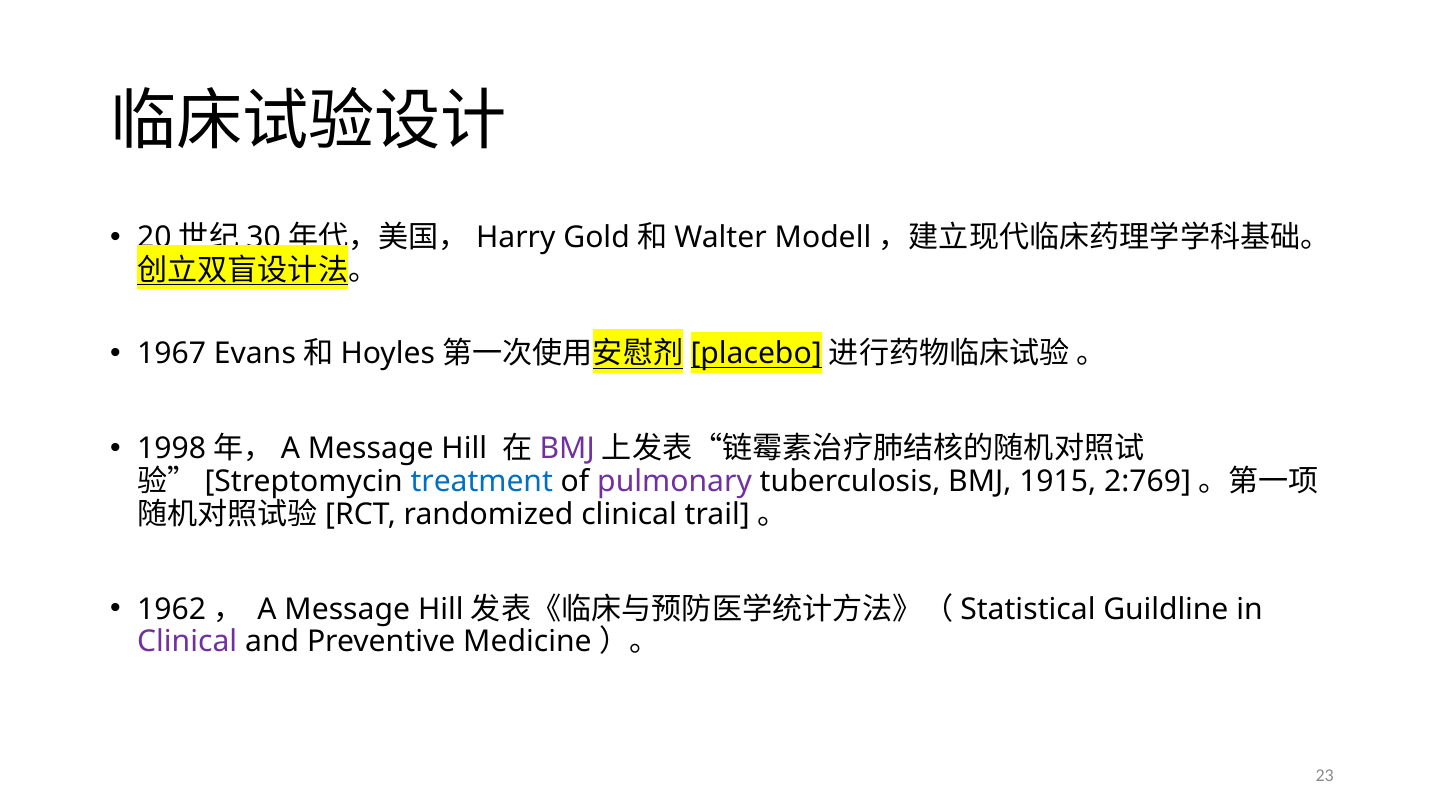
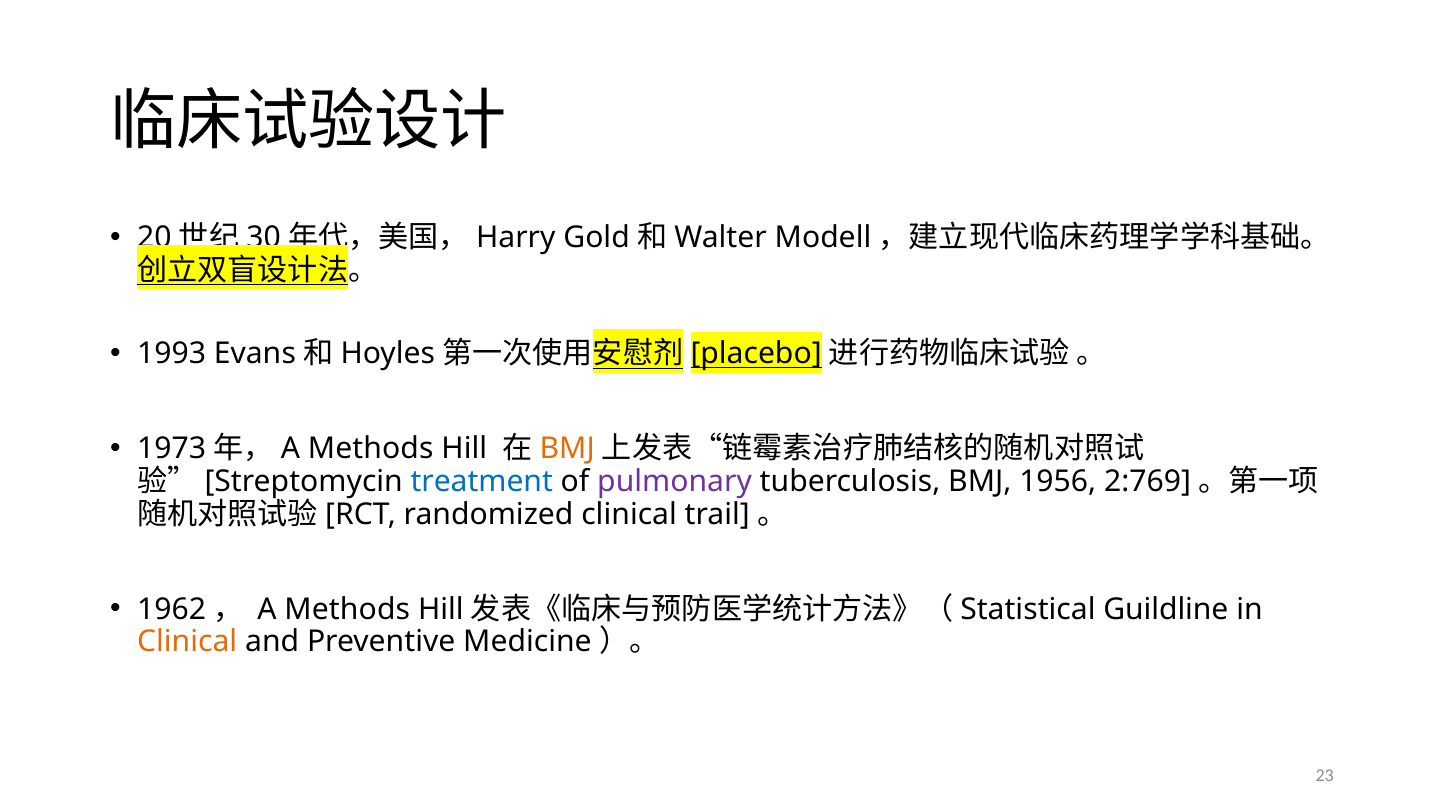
1967: 1967 -> 1993 (172, 354)
1998: 1998 -> 1973 (172, 449)
Message: Message -> Methods (371, 449)
BMJ colour: purple -> orange (567, 449)
1915: 1915 -> 1956 (1058, 482)
Message: Message -> Methods (347, 609)
Clinical colour: purple -> orange (187, 642)
